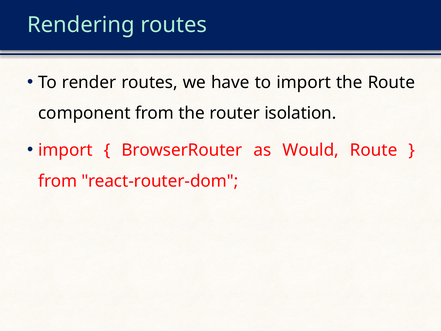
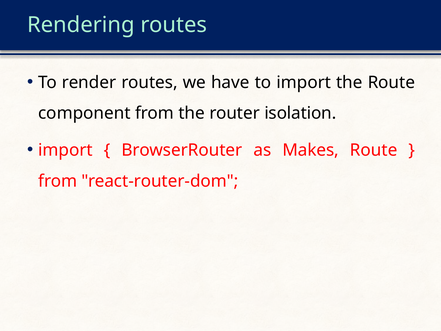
Would: Would -> Makes (311, 150)
